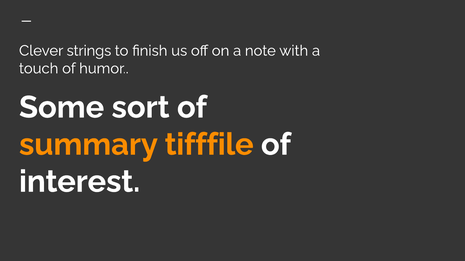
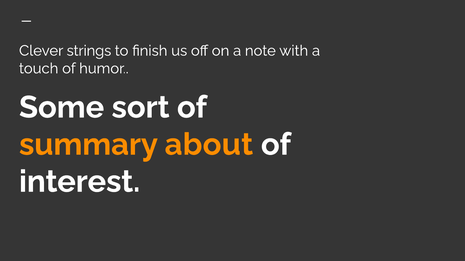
tifffile: tifffile -> about (209, 145)
